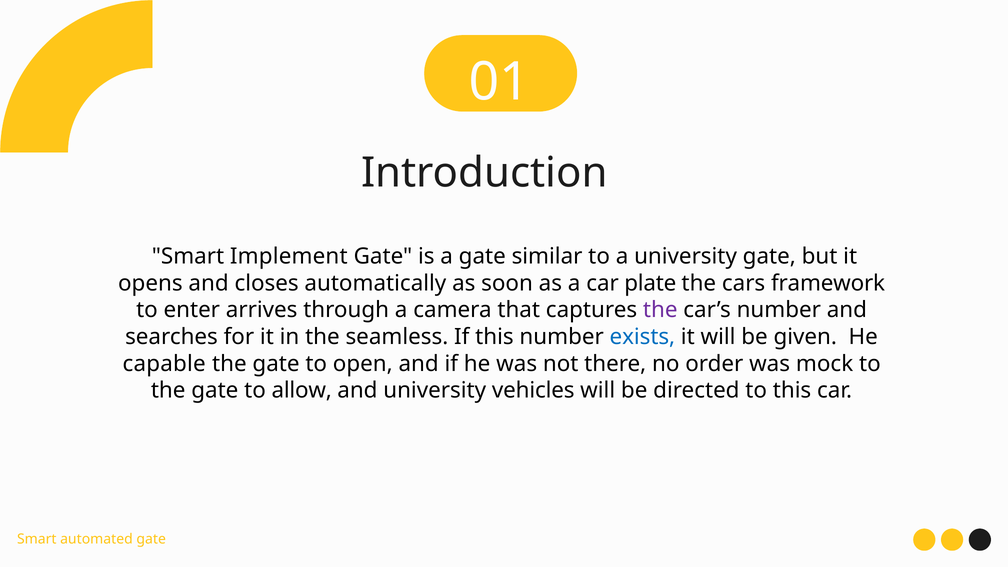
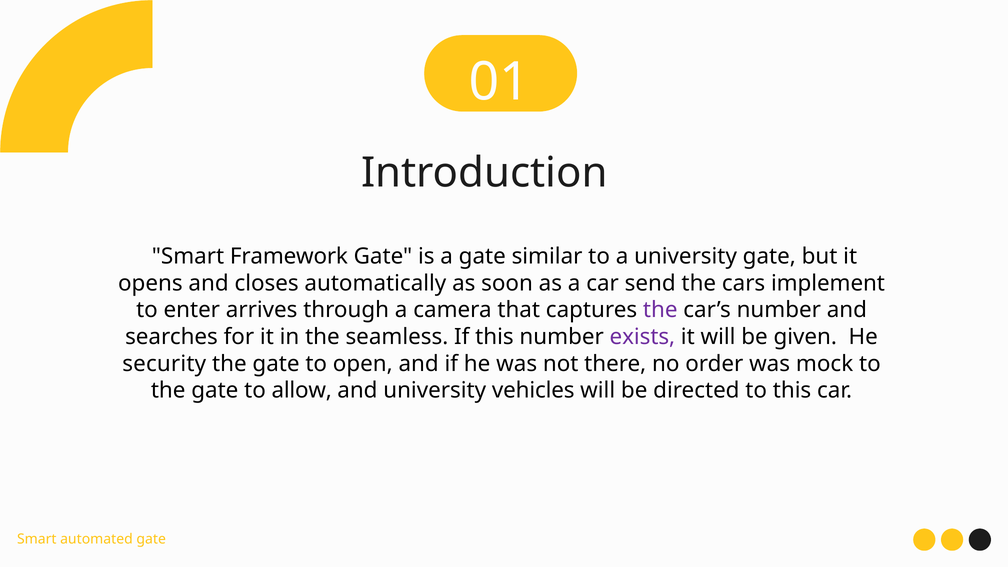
Implement: Implement -> Framework (289, 256)
plate: plate -> send (650, 283)
framework: framework -> implement (828, 283)
exists colour: blue -> purple (642, 337)
capable: capable -> security (164, 364)
